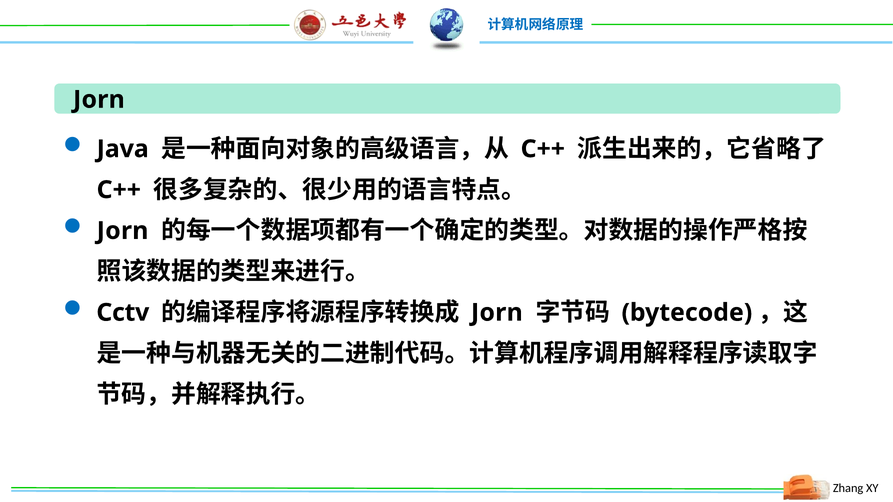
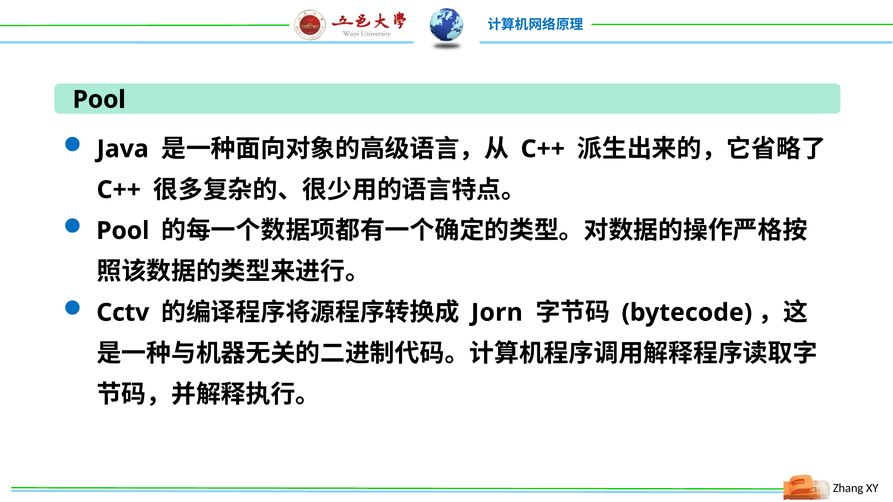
Jorn: Jorn -> Pool (99, 100)
Jorn: Jorn -> Pool (123, 231)
